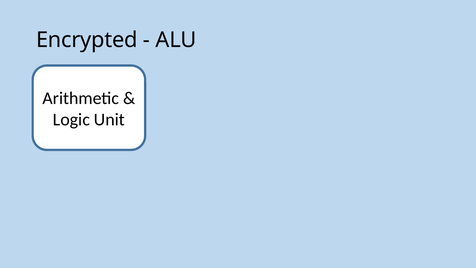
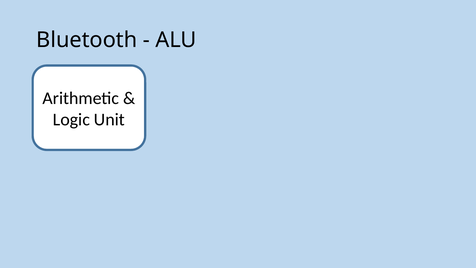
Encrypted: Encrypted -> Bluetooth (87, 40)
